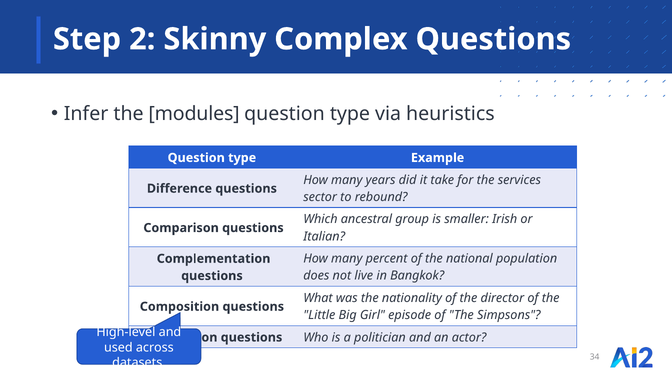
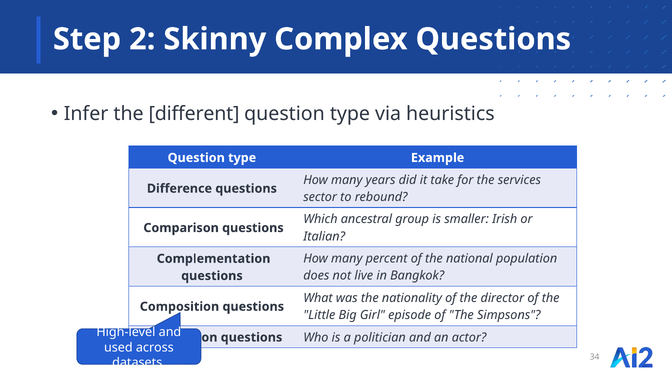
modules: modules -> different (194, 114)
